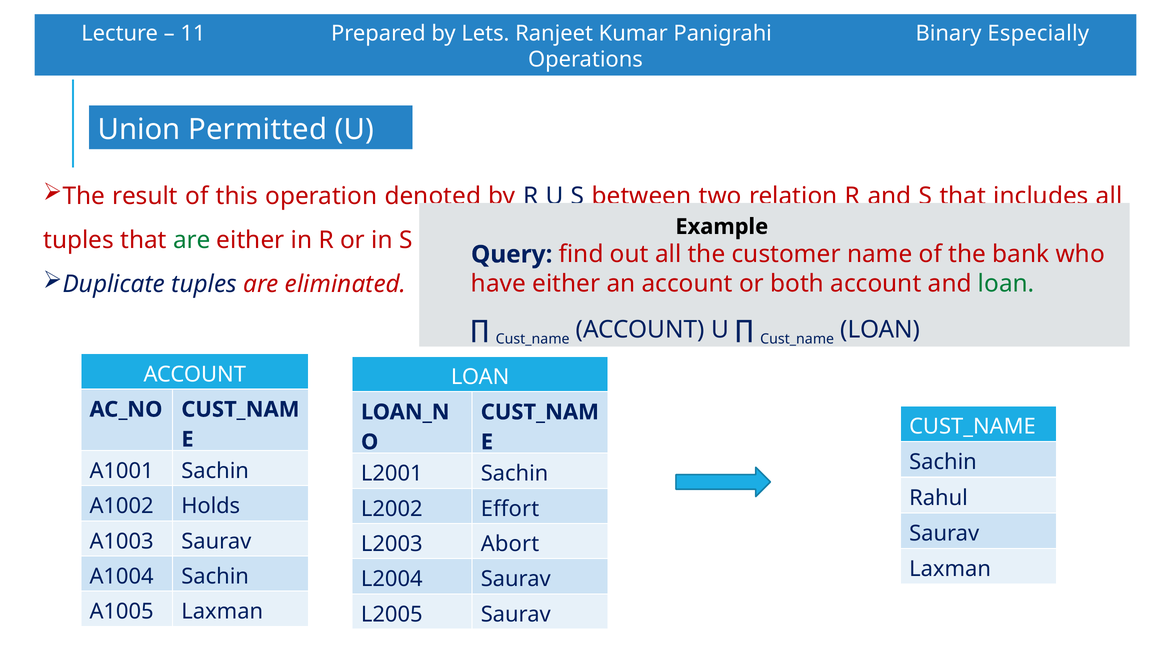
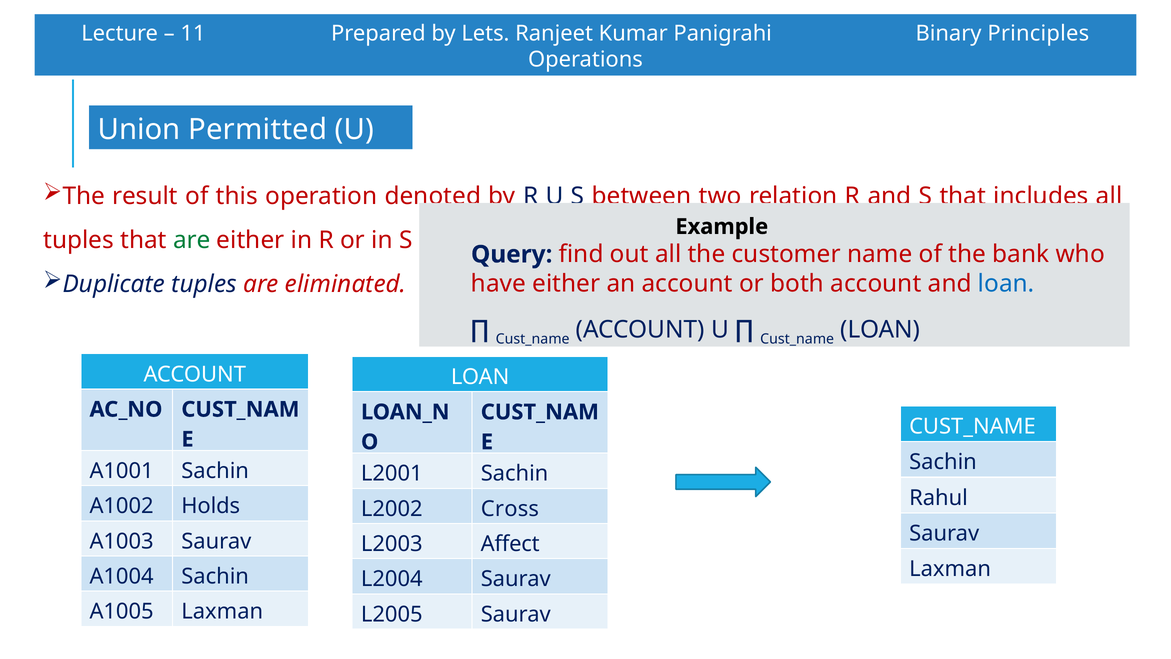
Especially: Especially -> Principles (1038, 33)
loan colour: green -> blue (1006, 284)
Effort: Effort -> Cross (510, 509)
Abort: Abort -> Affect (510, 544)
